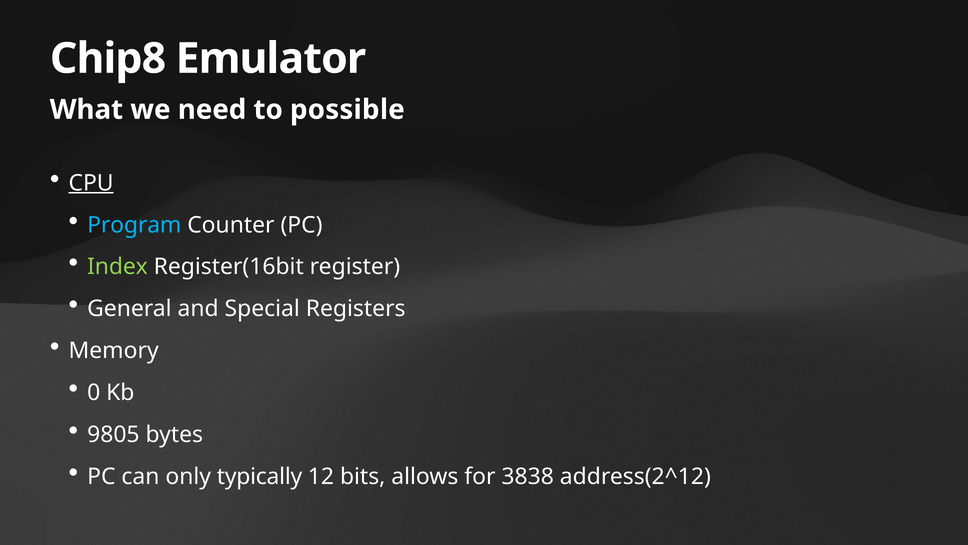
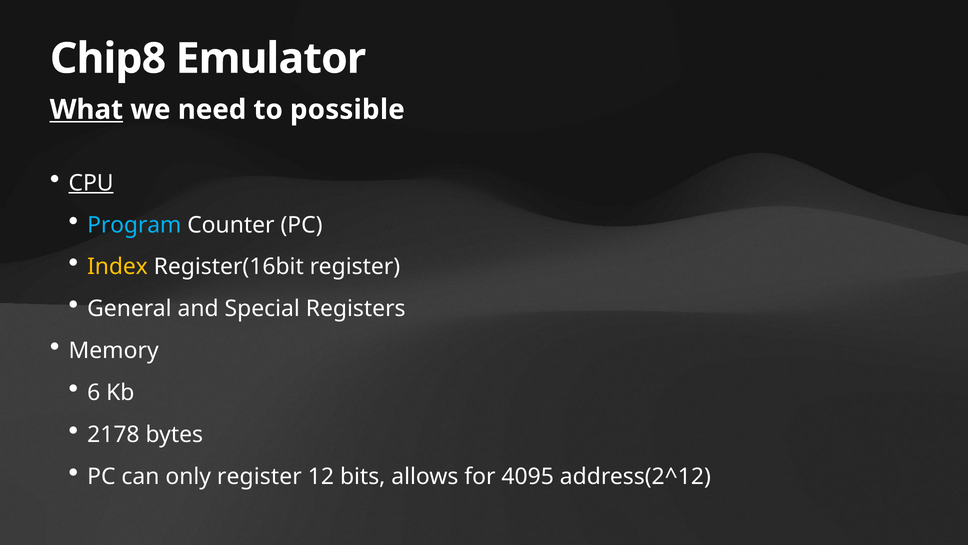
What underline: none -> present (86, 110)
Index colour: light green -> yellow (117, 267)
0: 0 -> 6 (94, 392)
9805: 9805 -> 2178 (113, 434)
only typically: typically -> register (259, 476)
3838: 3838 -> 4095 (528, 476)
